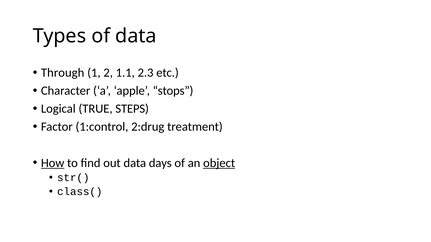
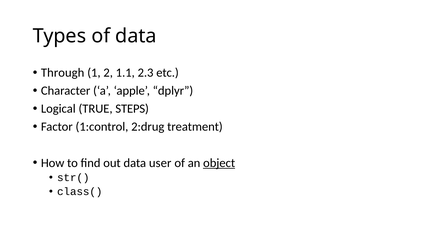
stops: stops -> dplyr (173, 91)
How underline: present -> none (53, 163)
days: days -> user (160, 163)
